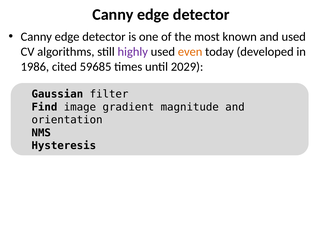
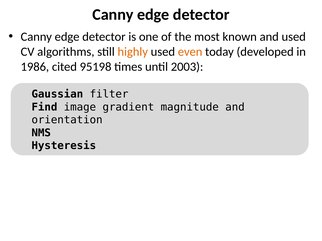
highly colour: purple -> orange (133, 52)
59685: 59685 -> 95198 (96, 67)
2029: 2029 -> 2003 (187, 67)
